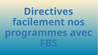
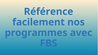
Directives: Directives -> Référence (49, 12)
